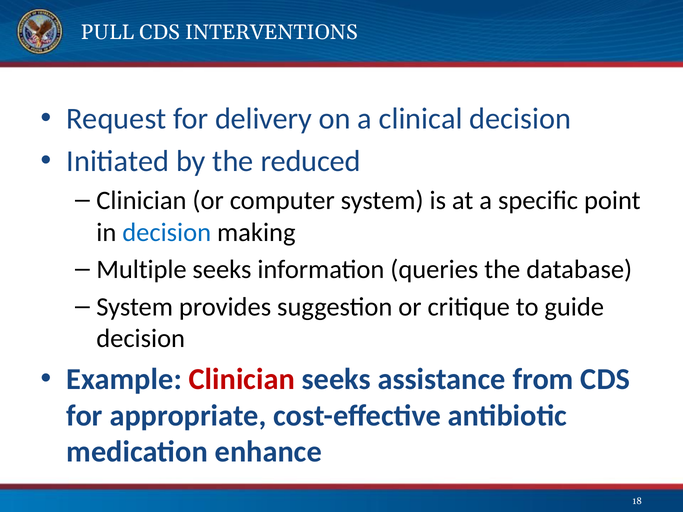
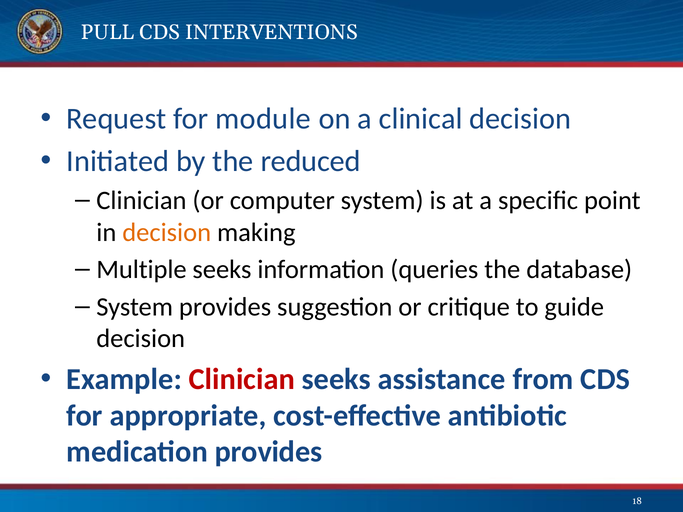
delivery: delivery -> module (263, 119)
decision colour: blue -> orange (167, 232)
medication enhance: enhance -> provides (268, 452)
